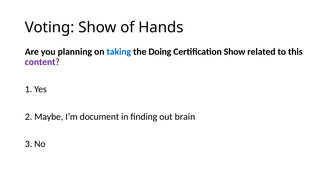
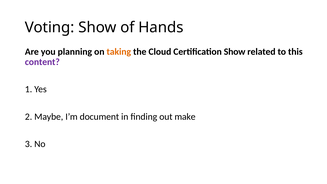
taking colour: blue -> orange (119, 52)
Doing: Doing -> Cloud (160, 52)
brain: brain -> make (185, 117)
